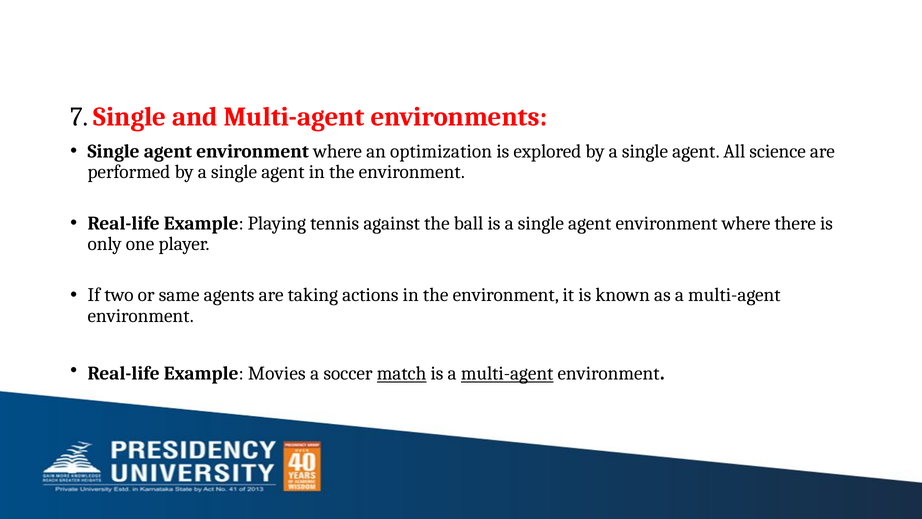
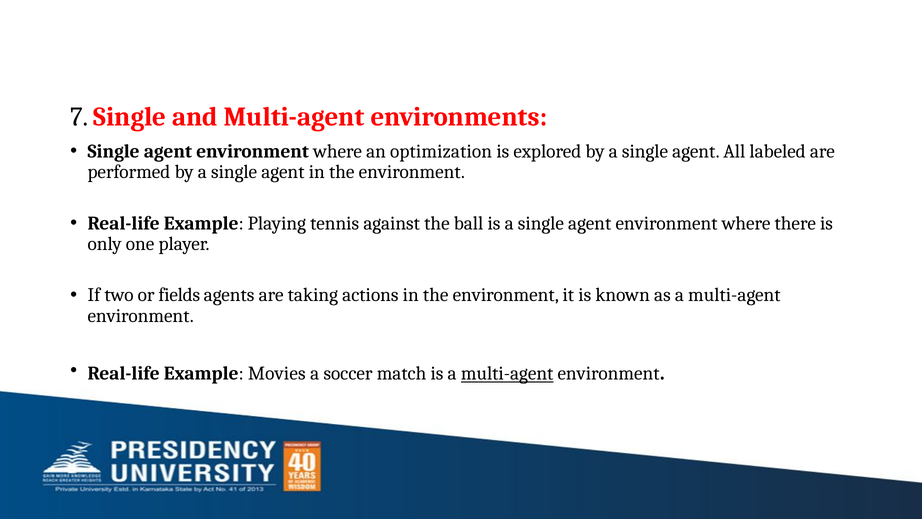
science: science -> labeled (778, 151)
same: same -> fields (179, 295)
match underline: present -> none (402, 373)
